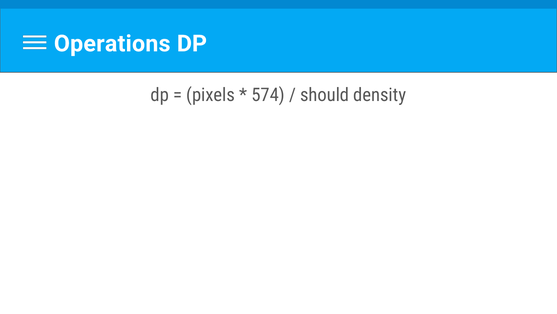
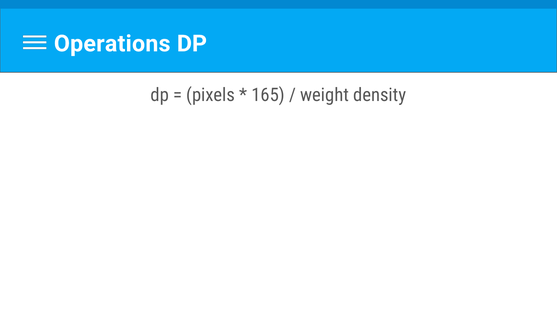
574: 574 -> 165 (268, 95)
should: should -> weight (325, 95)
